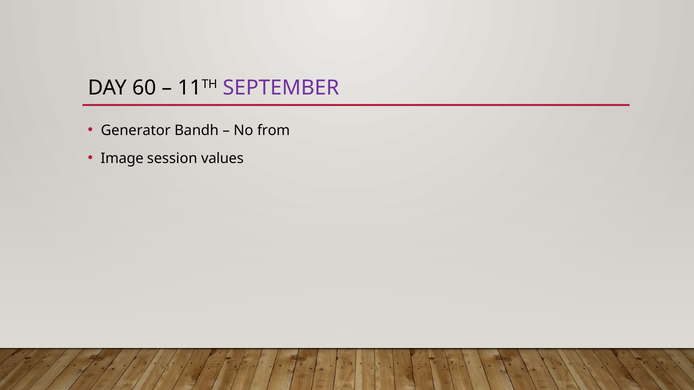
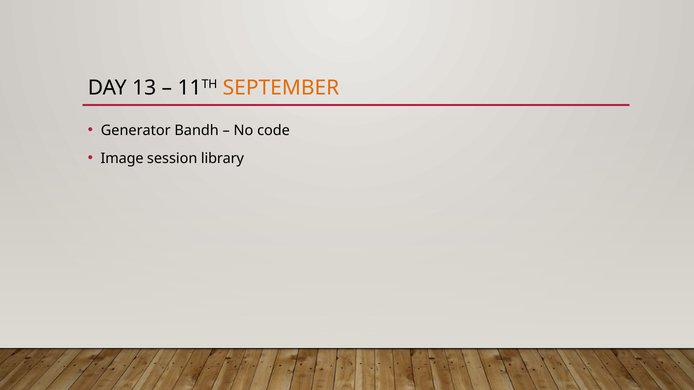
60: 60 -> 13 (144, 88)
SEPTEMBER colour: purple -> orange (281, 88)
from: from -> code (273, 131)
values: values -> library (222, 159)
